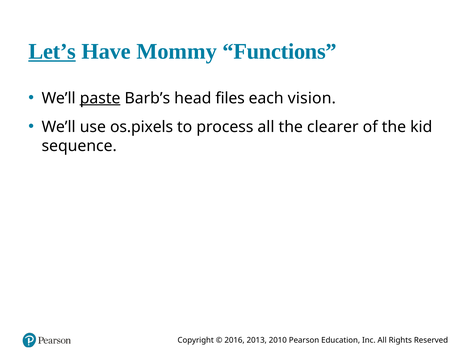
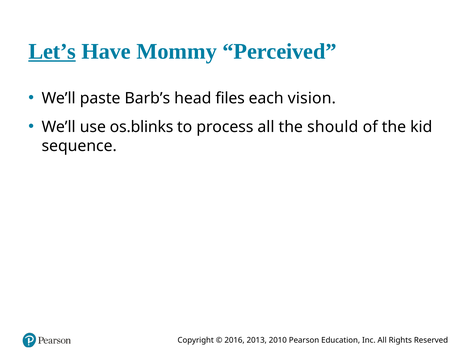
Functions: Functions -> Perceived (280, 51)
paste underline: present -> none (100, 98)
os.pixels: os.pixels -> os.blinks (142, 127)
clearer: clearer -> should (333, 127)
